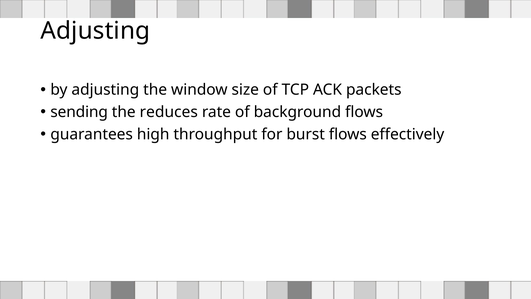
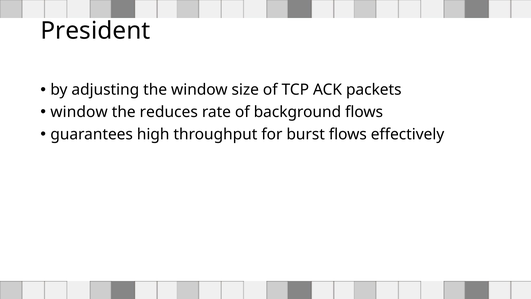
Adjusting: Adjusting -> President (95, 31)
sending: sending -> window (79, 112)
